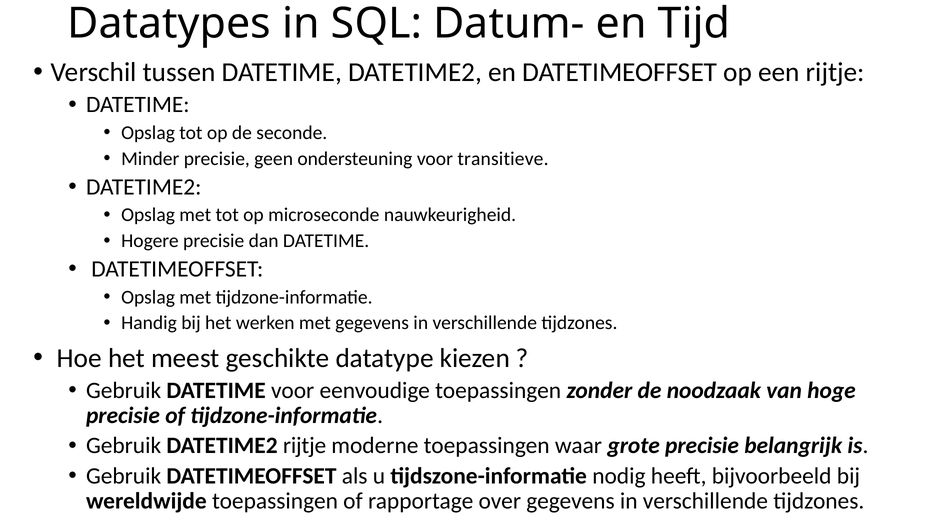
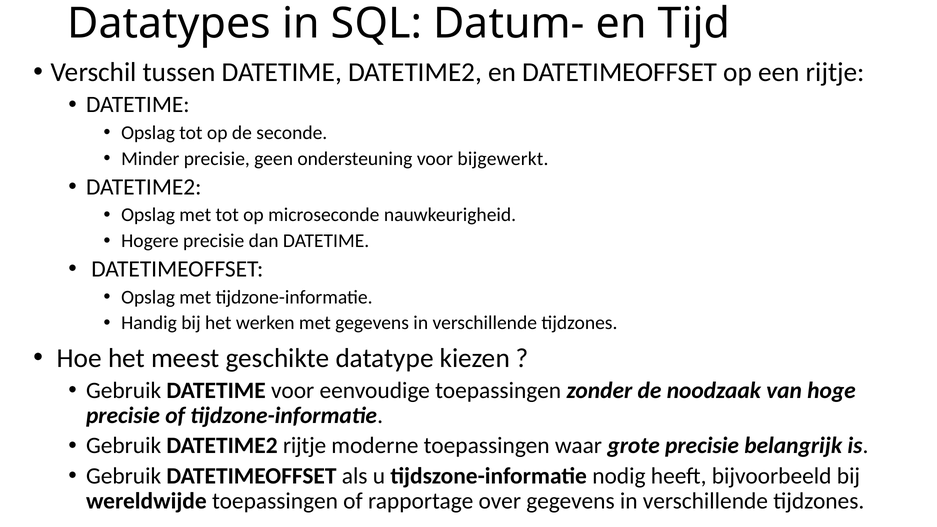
transitieve: transitieve -> bijgewerkt (503, 159)
